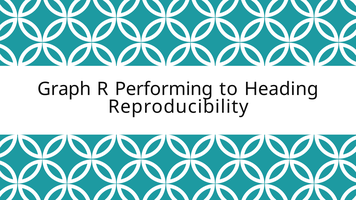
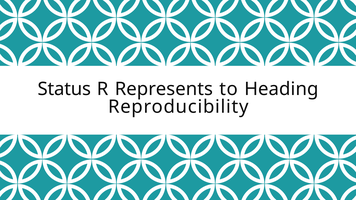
Graph: Graph -> Status (64, 89)
Performing: Performing -> Represents (164, 89)
